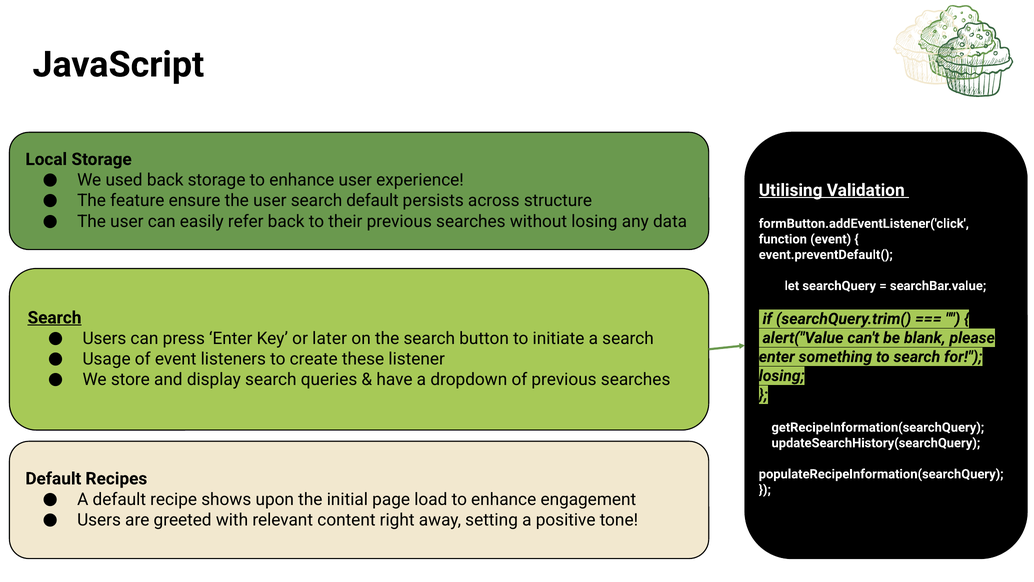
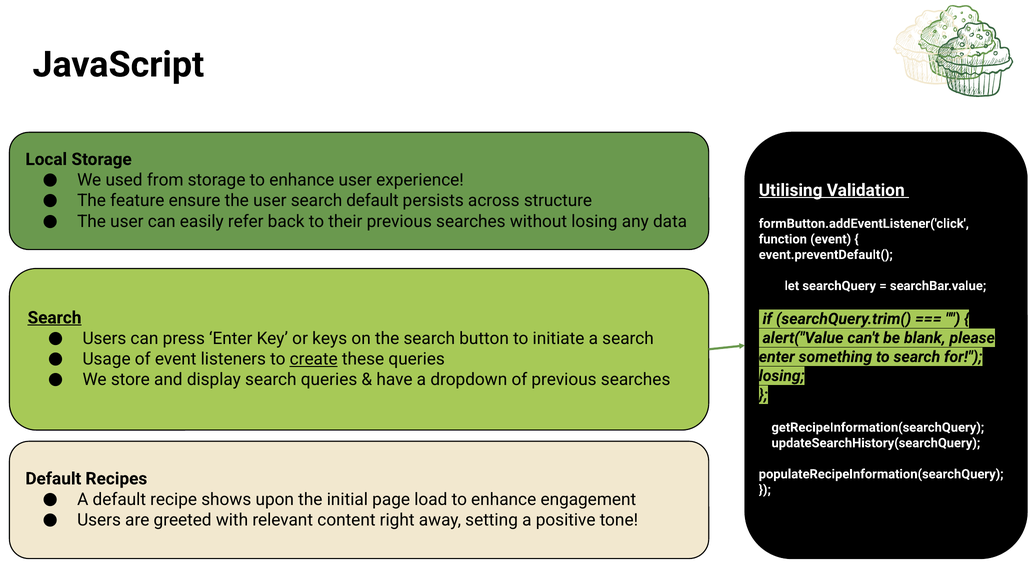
used back: back -> from (165, 180)
later: later -> keys (330, 338)
create underline: none -> present (314, 359)
these listener: listener -> queries (417, 359)
